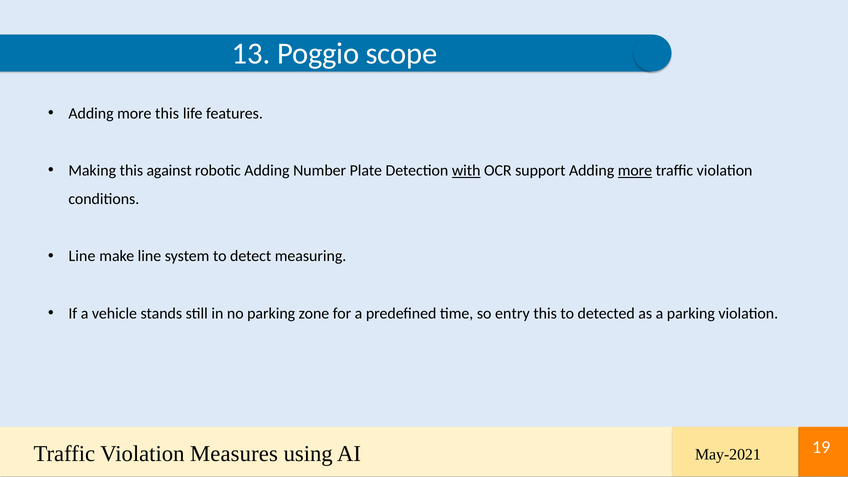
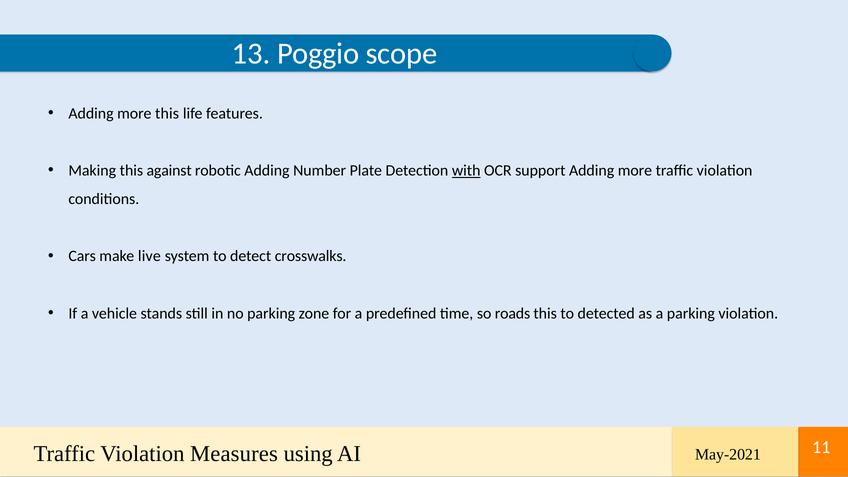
more underline: present -> none (635, 171)
Line: Line -> Cars (82, 256)
make line: line -> live (149, 256)
measuring: measuring -> crosswalks (311, 256)
entry: entry -> roads (513, 314)
19: 19 -> 11 (821, 448)
